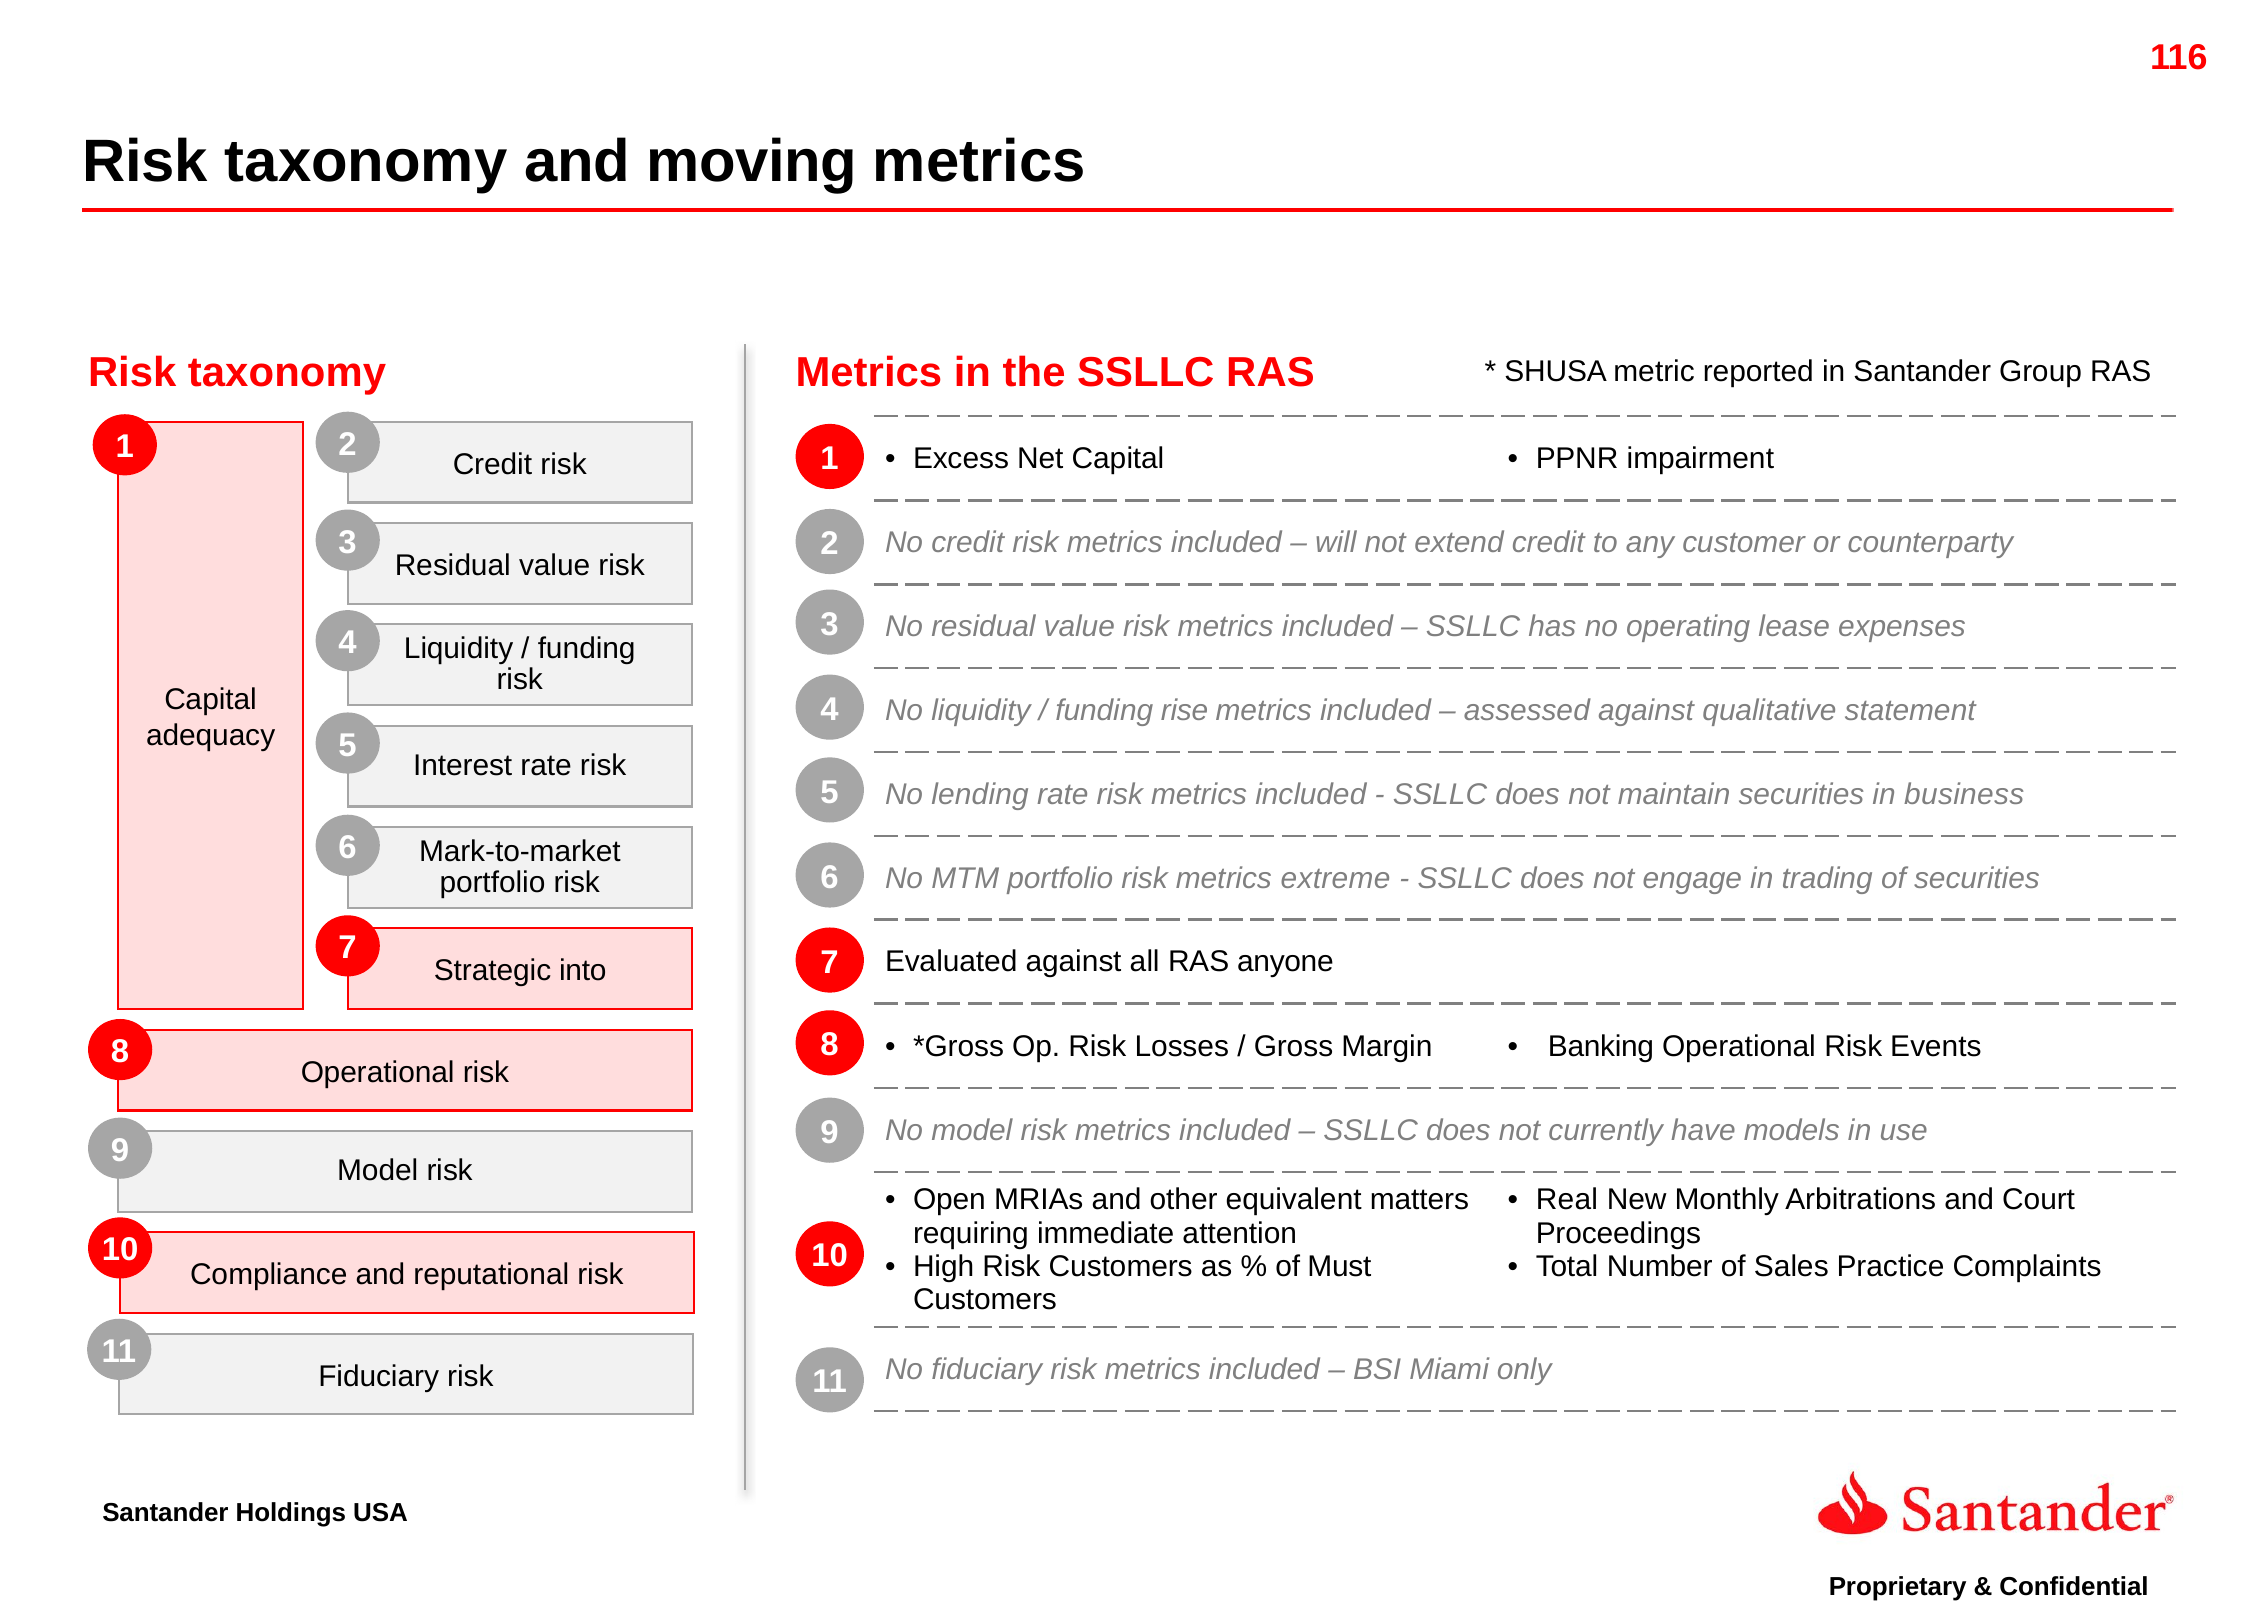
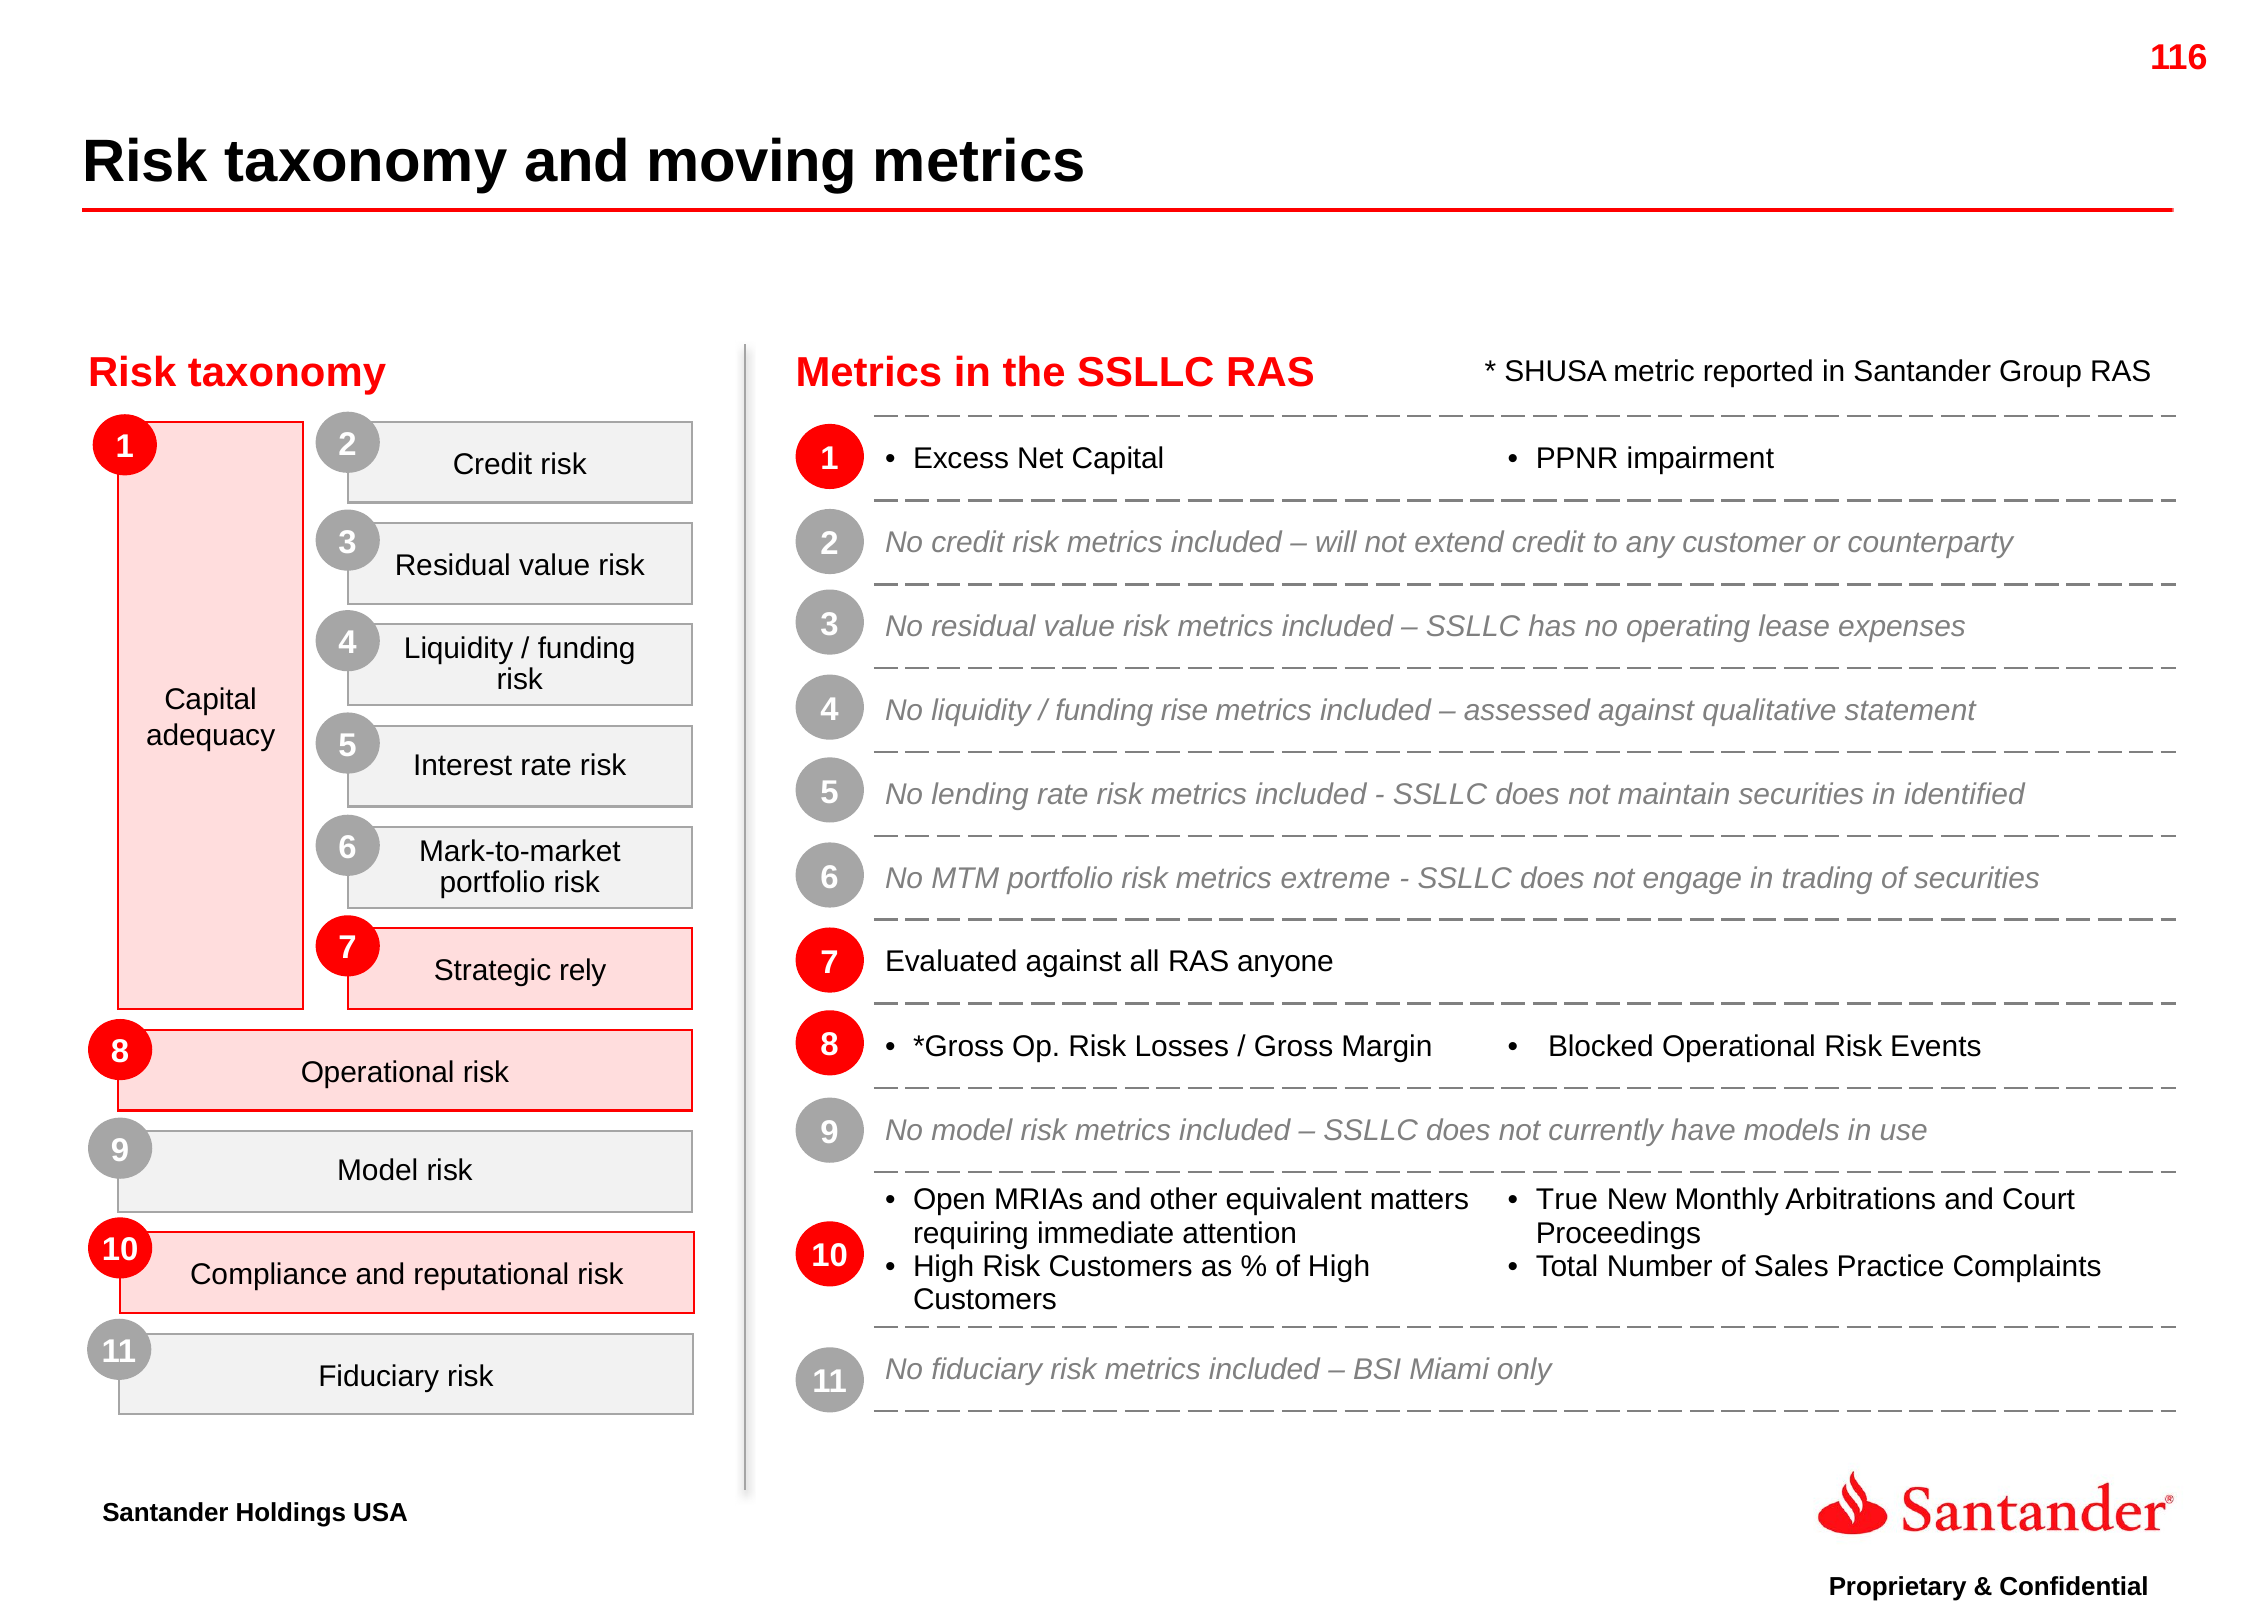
business: business -> identified (1964, 794)
into: into -> rely (583, 971)
Banking: Banking -> Blocked (1601, 1046)
Real: Real -> True (1567, 1200)
of Must: Must -> High (1339, 1267)
